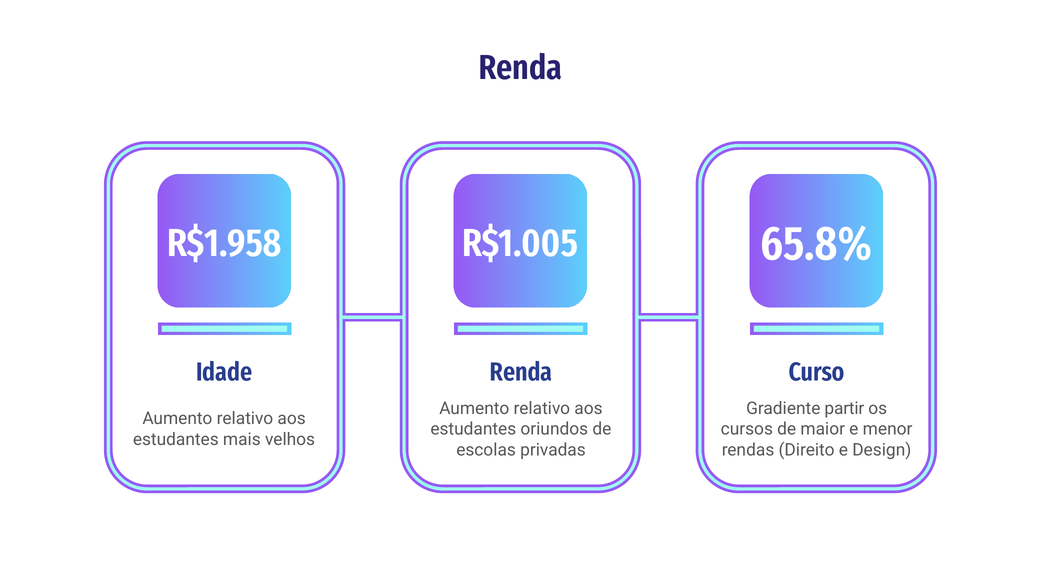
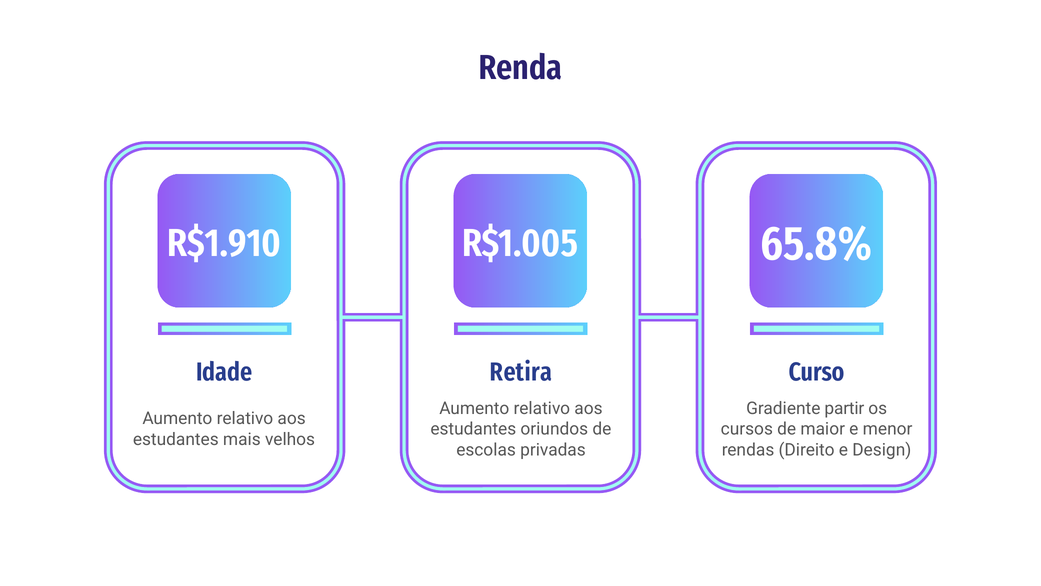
R$1.958: R$1.958 -> R$1.910 (224, 243)
Renda: Renda -> Retira (521, 372)
